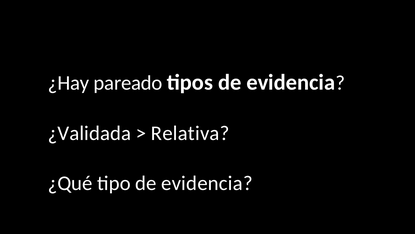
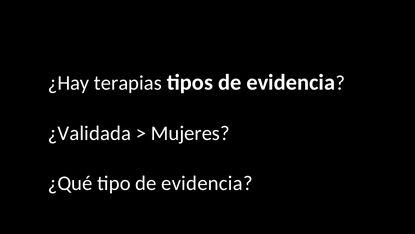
pareado: pareado -> terapias (128, 83)
Relativa: Relativa -> Mujeres (190, 133)
